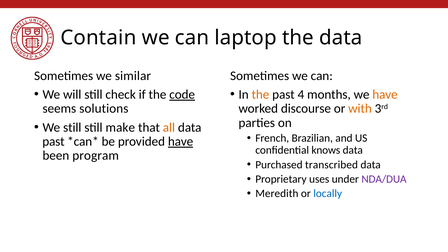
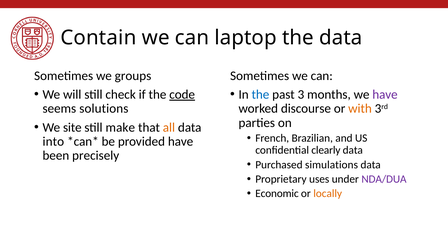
similar: similar -> groups (133, 76)
the colour: orange -> blue (260, 95)
4: 4 -> 3 (301, 95)
have colour: orange -> purple (385, 95)
We still: still -> site (72, 127)
past: past -> into (53, 142)
have underline: present -> none (181, 142)
knows: knows -> clearly (326, 150)
program: program -> precisely (96, 156)
transcribed: transcribed -> simulations (332, 165)
Meredith: Meredith -> Economic (277, 194)
locally colour: blue -> orange (328, 194)
